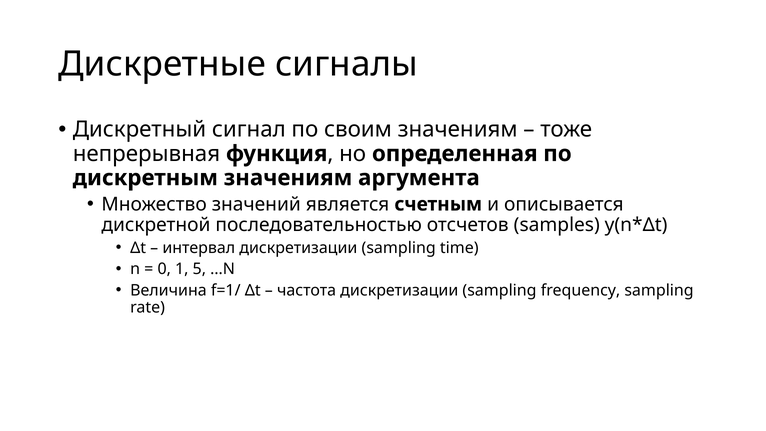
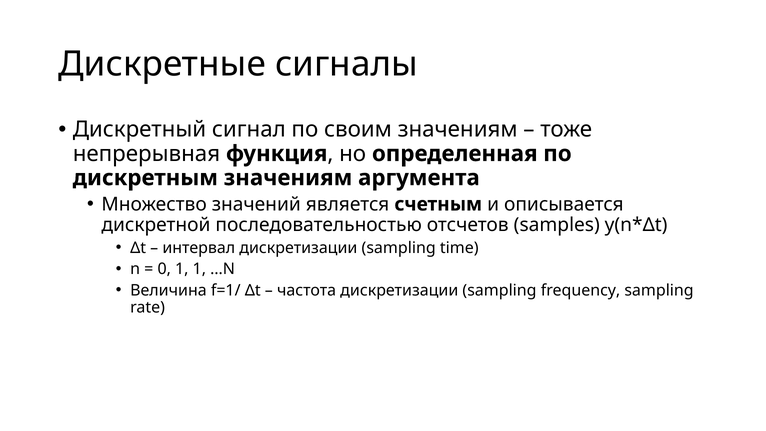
1 5: 5 -> 1 (199, 269)
